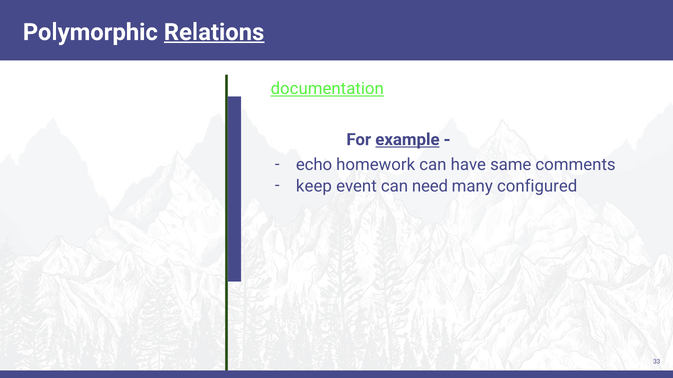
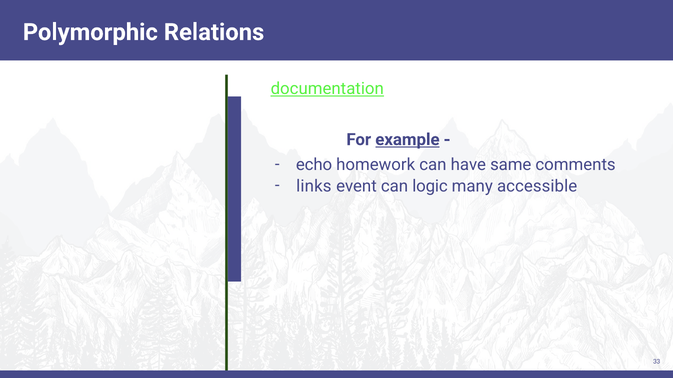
Relations underline: present -> none (214, 32)
keep: keep -> links (314, 186)
need: need -> logic (430, 186)
configured: configured -> accessible (537, 186)
